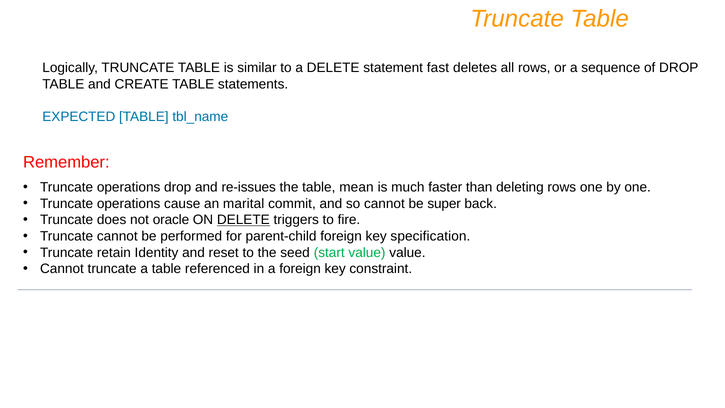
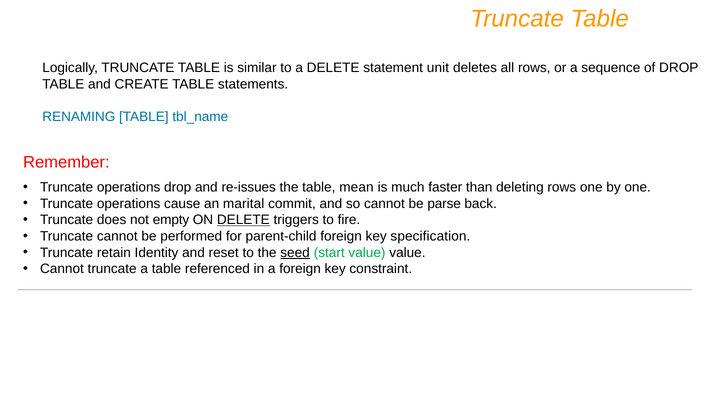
fast: fast -> unit (438, 68)
EXPECTED: EXPECTED -> RENAMING (79, 117)
super: super -> parse (444, 204)
oracle: oracle -> empty (171, 220)
seed underline: none -> present (295, 252)
